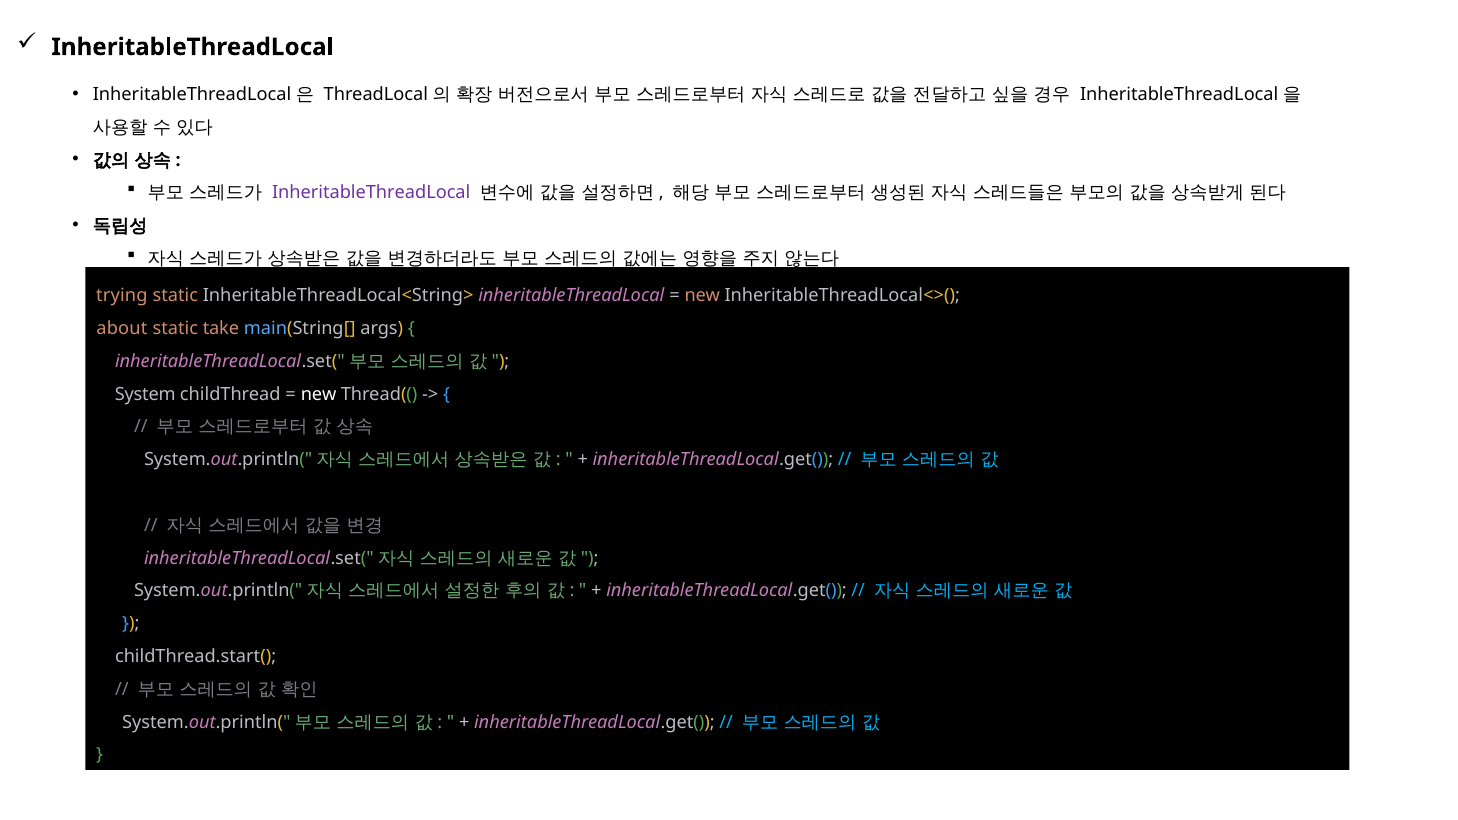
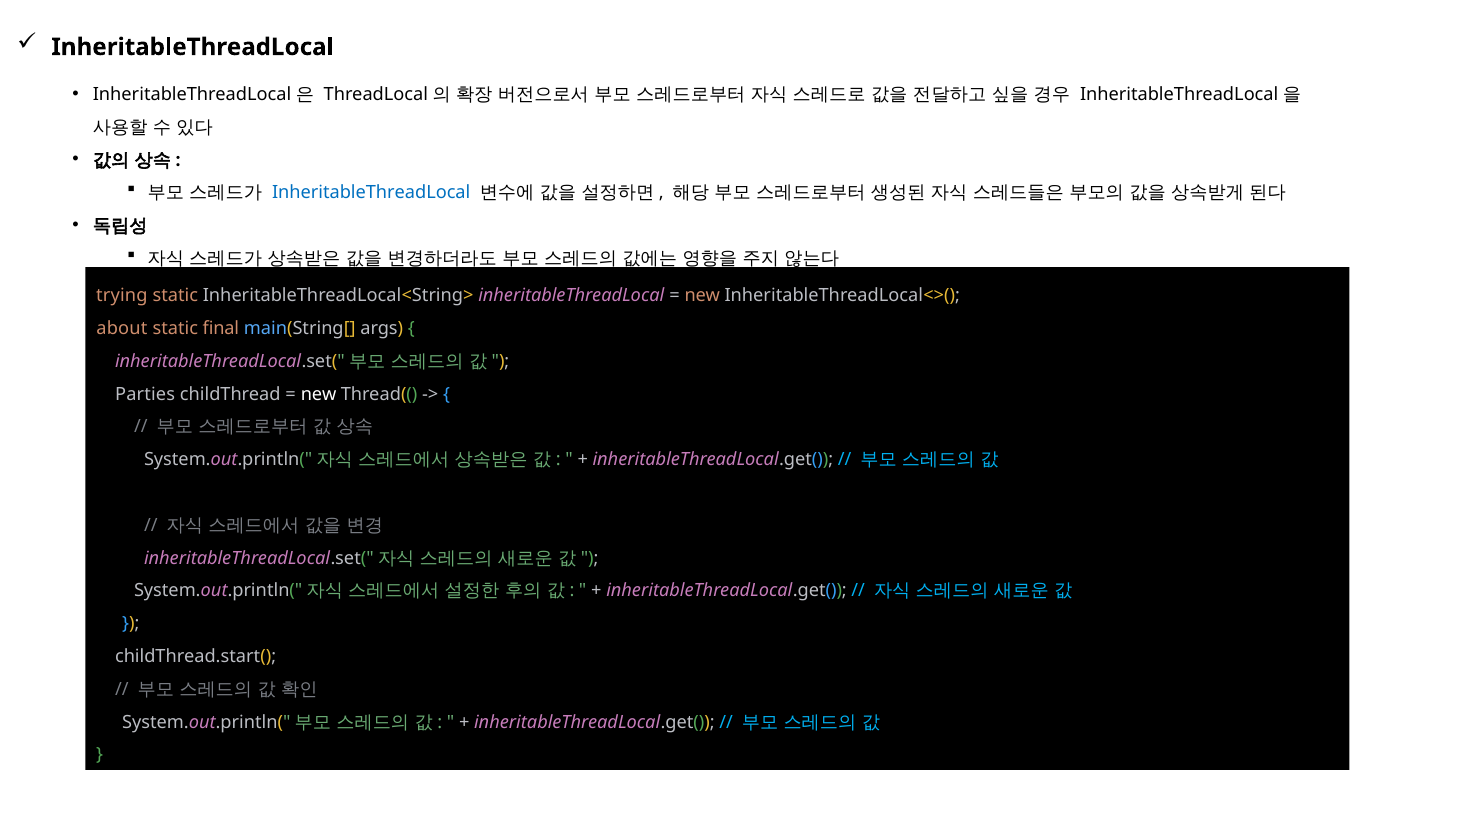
InheritableThreadLocal colour: purple -> blue (371, 193)
take: take -> final (221, 329)
System: System -> Parties (145, 394)
